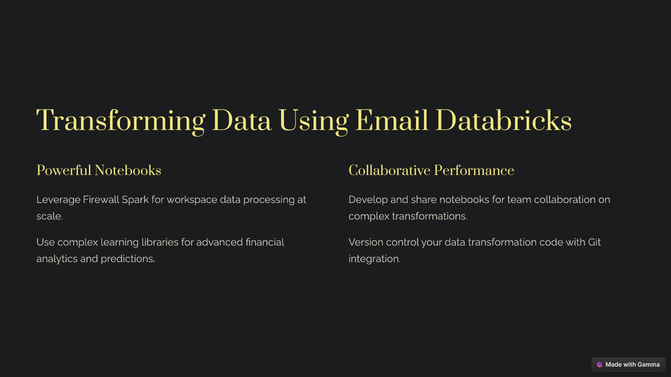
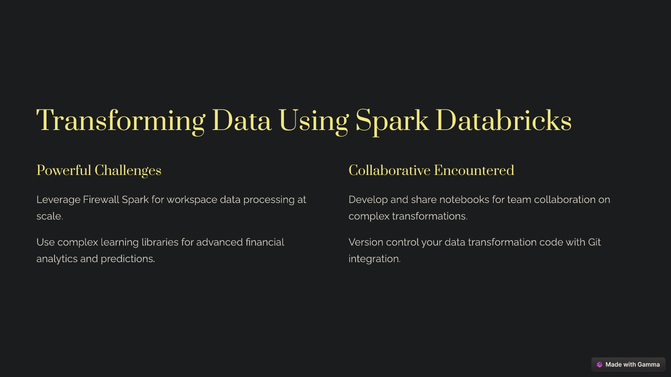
Using Email: Email -> Spark (392, 122)
Powerful Notebooks: Notebooks -> Challenges (128, 171)
Performance: Performance -> Encountered (474, 171)
